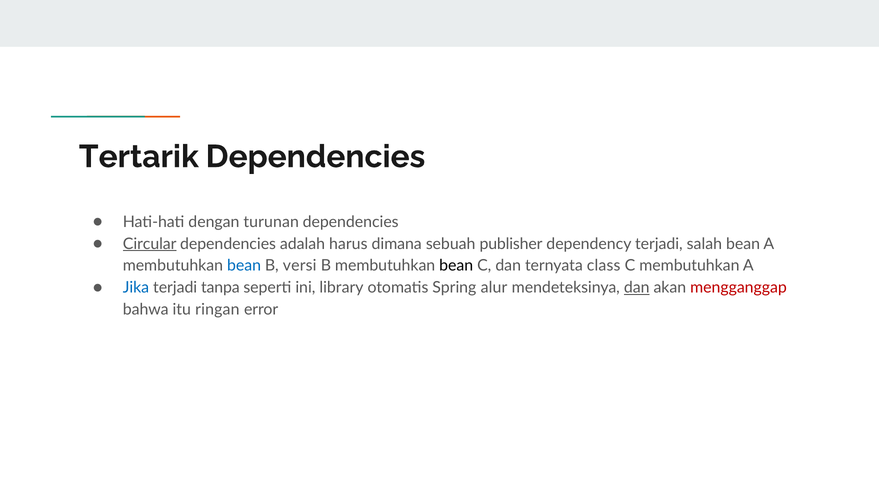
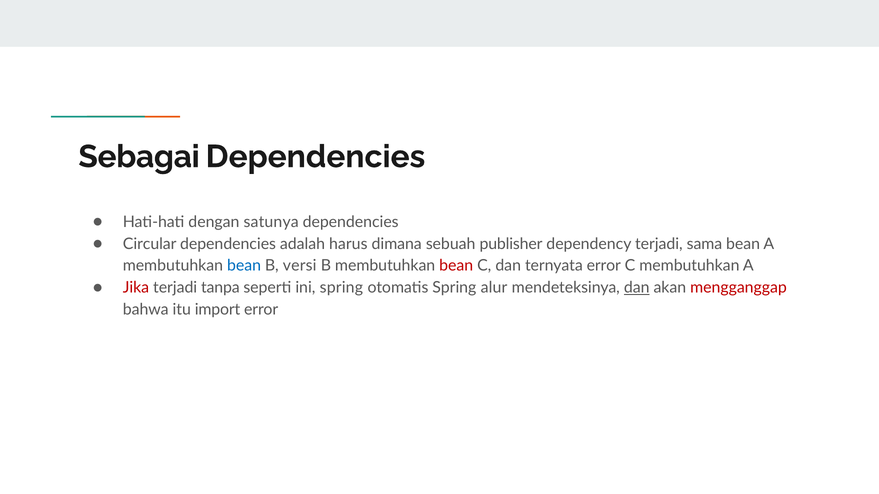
Tertarik: Tertarik -> Sebagai (139, 157)
turunan: turunan -> satunya (271, 222)
Circular underline: present -> none (150, 244)
salah: salah -> sama (704, 244)
bean colour: black -> red (456, 266)
ternyata class: class -> error (604, 266)
Jika colour: blue -> red (136, 288)
ini library: library -> spring (341, 288)
ringan: ringan -> import (218, 310)
